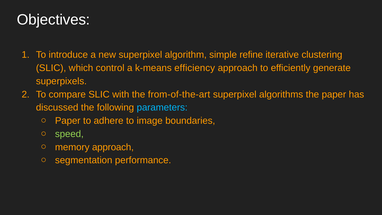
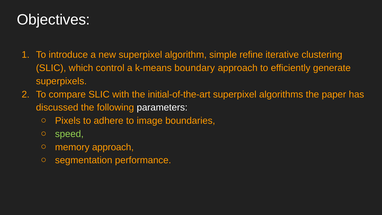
efficiency: efficiency -> boundary (195, 68)
from-of-the-art: from-of-the-art -> initial-of-the-art (179, 94)
parameters colour: light blue -> white (162, 107)
Paper: Paper -> Pixels (68, 121)
